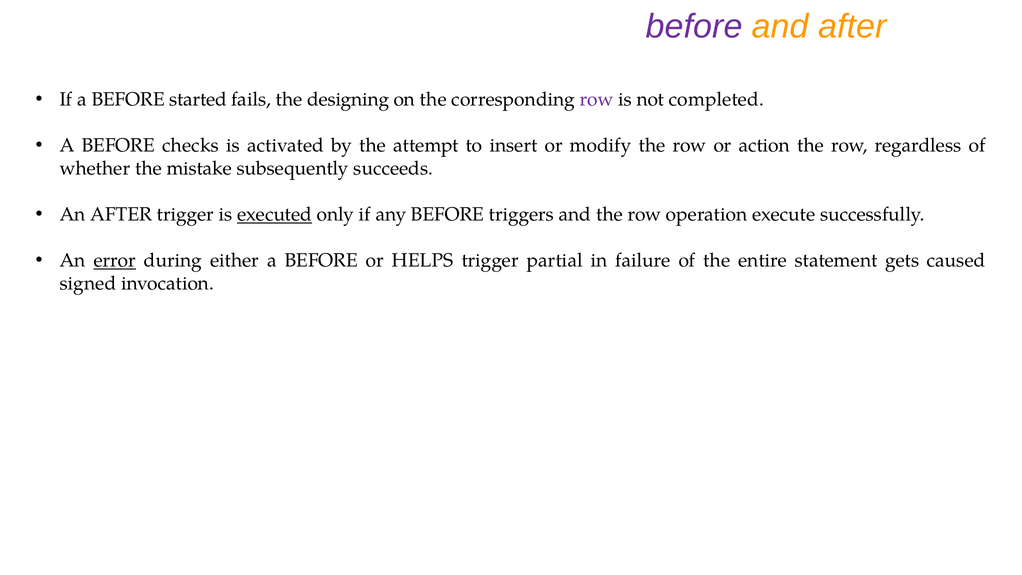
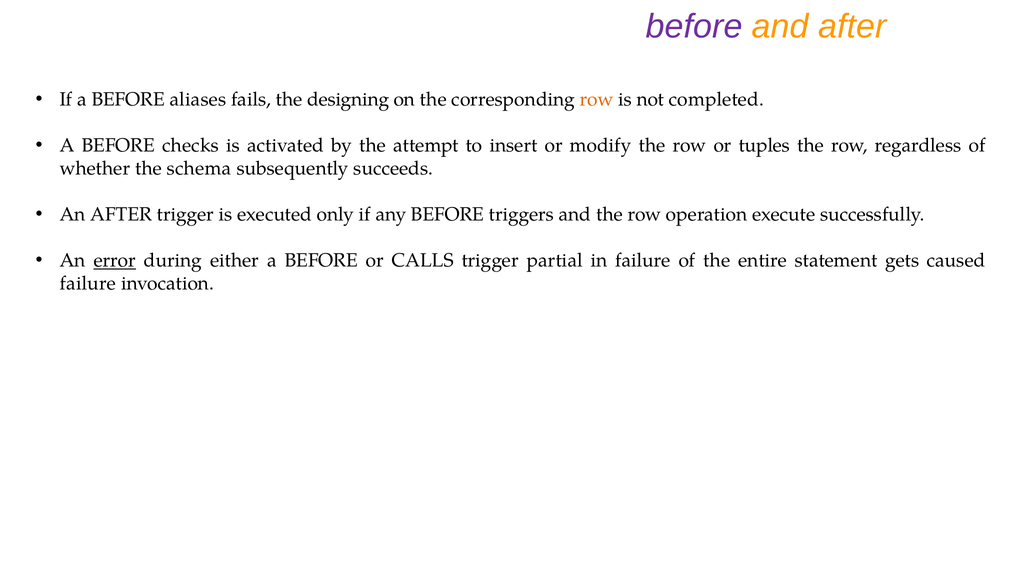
started: started -> aliases (198, 100)
row colour: purple -> orange (597, 100)
action: action -> tuples (764, 146)
mistake: mistake -> schema (199, 169)
executed underline: present -> none (275, 215)
HELPS: HELPS -> CALLS (423, 261)
signed: signed -> failure (88, 284)
